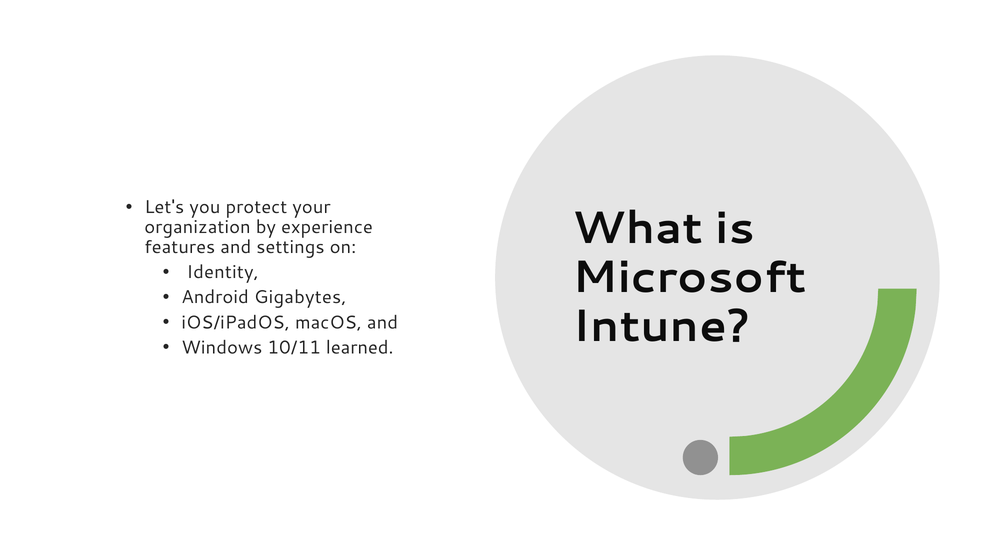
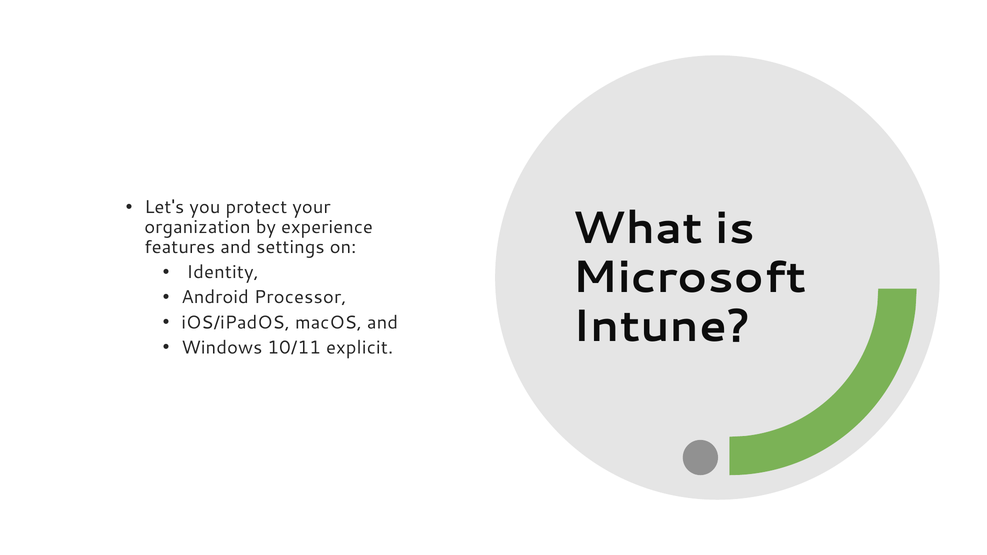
Gigabytes: Gigabytes -> Processor (300, 297)
learned: learned -> explicit (360, 348)
